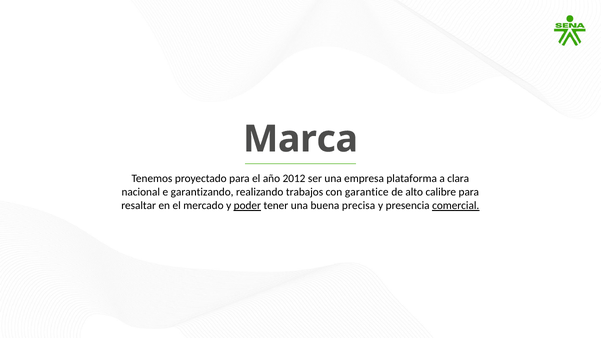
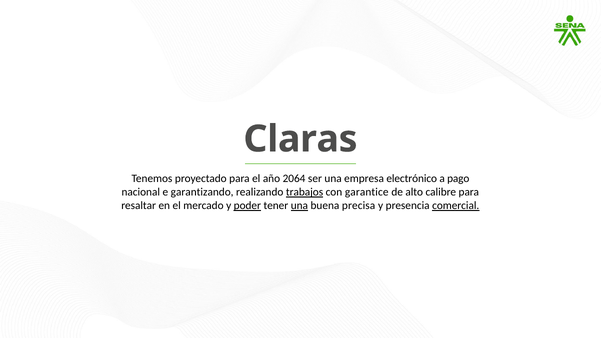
Marca: Marca -> Claras (300, 139)
2012: 2012 -> 2064 (294, 179)
plataforma: plataforma -> electrónico (412, 179)
clara: clara -> pago (458, 179)
trabajos underline: none -> present (305, 192)
una underline: none -> present (299, 206)
